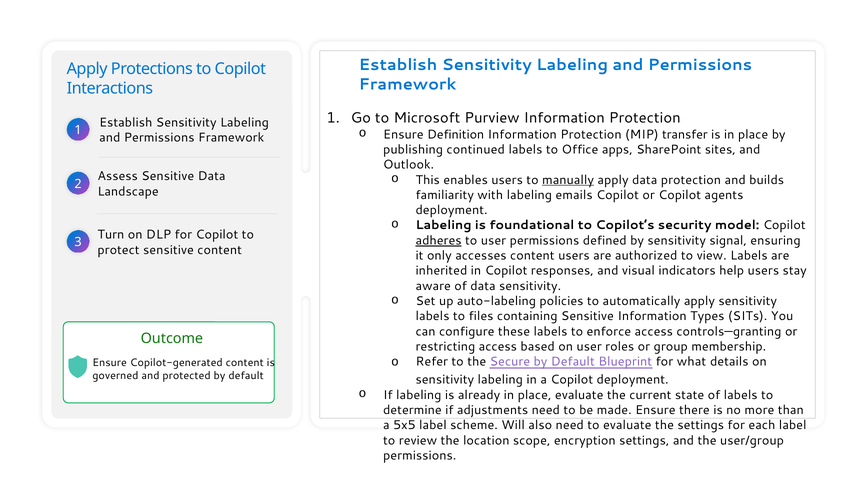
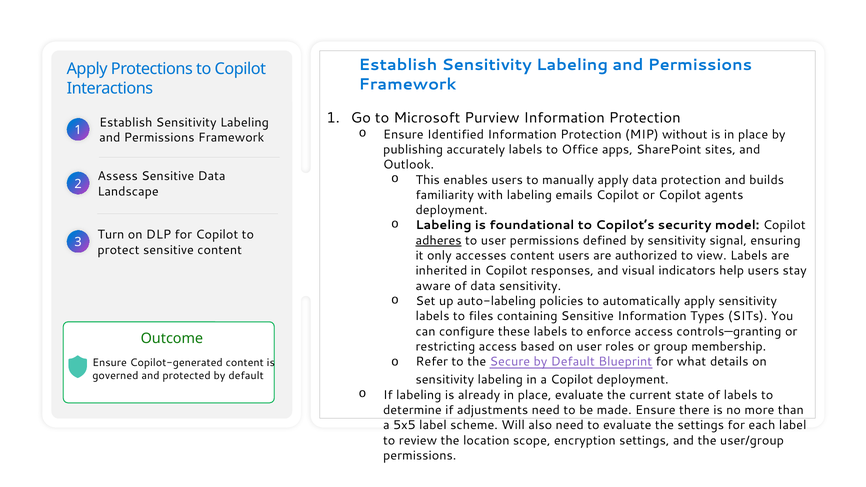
Definition: Definition -> Identified (456, 134)
transfer: transfer -> without (685, 134)
continued: continued -> accurately (476, 150)
manually underline: present -> none (568, 180)
